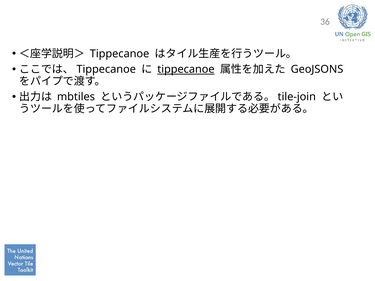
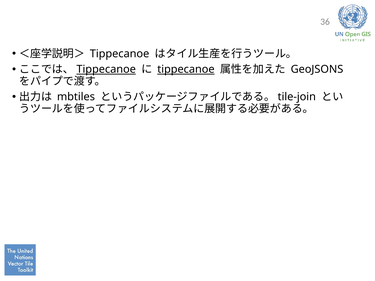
Tippecanoe underline: none -> present (106, 69)
